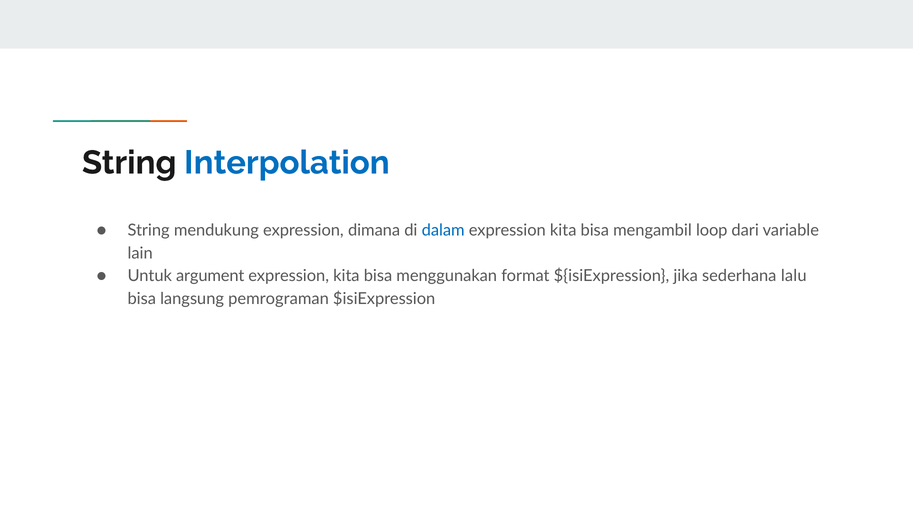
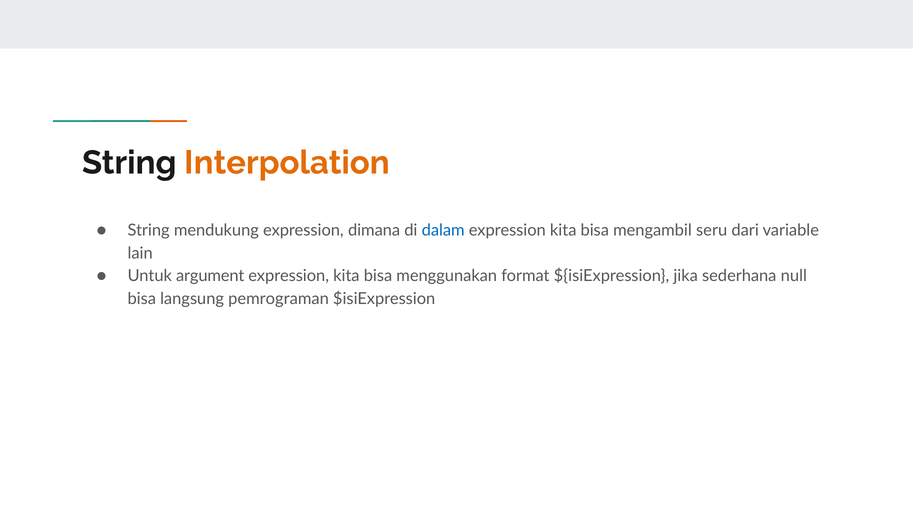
Interpolation colour: blue -> orange (287, 163)
loop: loop -> seru (712, 231)
lalu: lalu -> null (794, 276)
